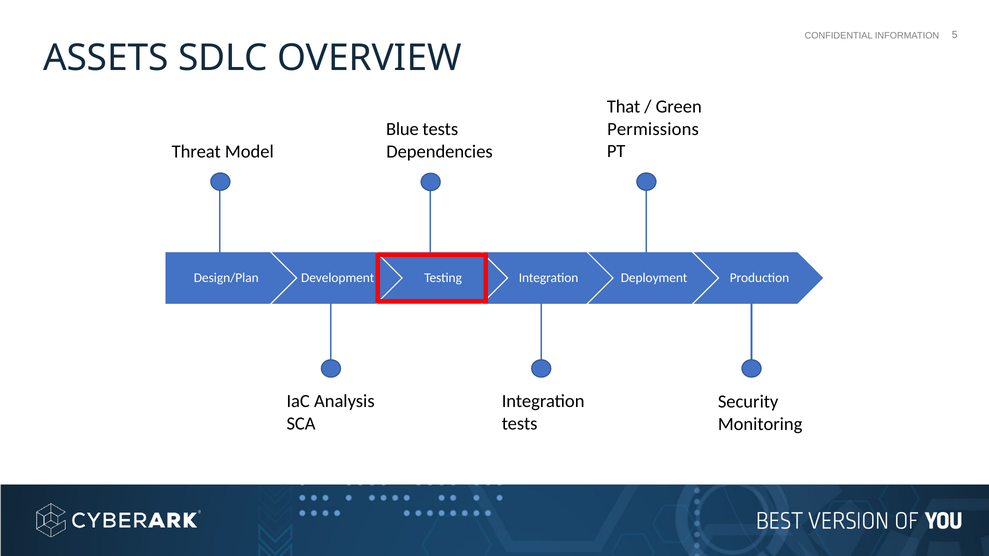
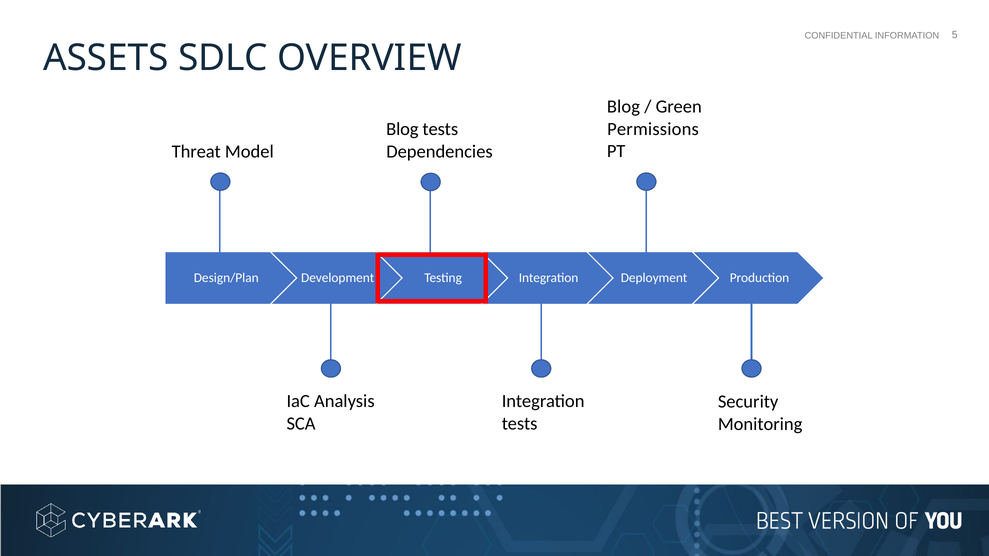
That: That -> Blog (623, 107)
Blue: Blue -> Blog (402, 129)
